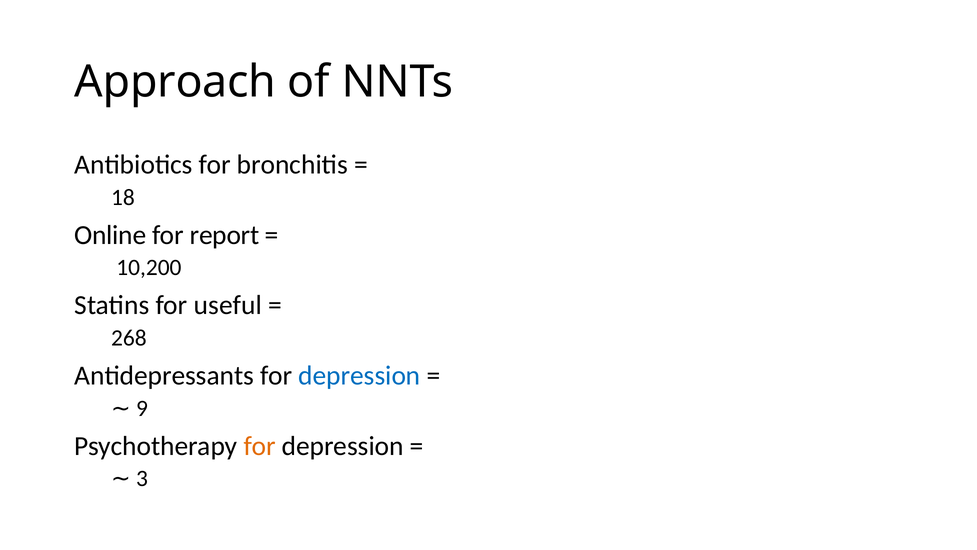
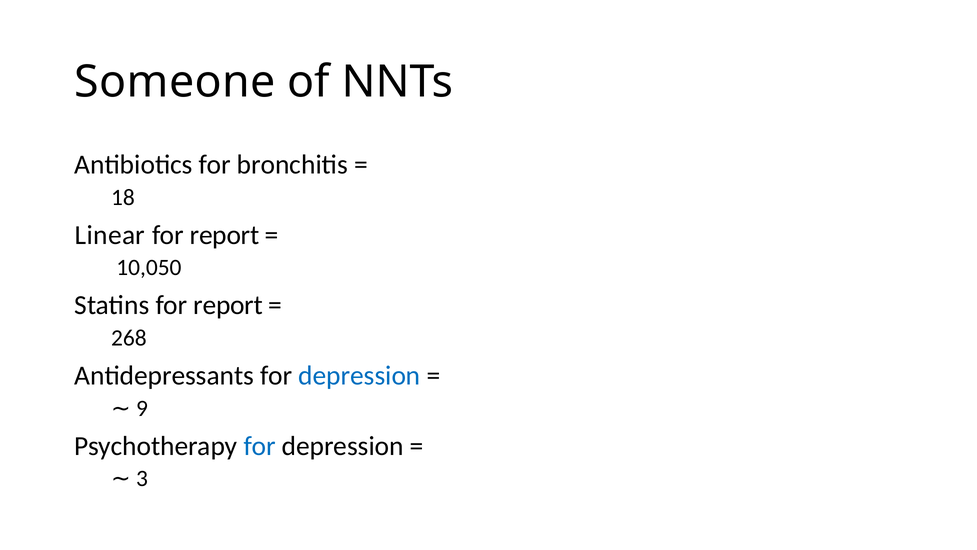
Approach: Approach -> Someone (175, 82)
Online: Online -> Linear (110, 235)
10,200: 10,200 -> 10,050 (149, 267)
Statins for useful: useful -> report (228, 305)
for colour: orange -> blue (260, 446)
